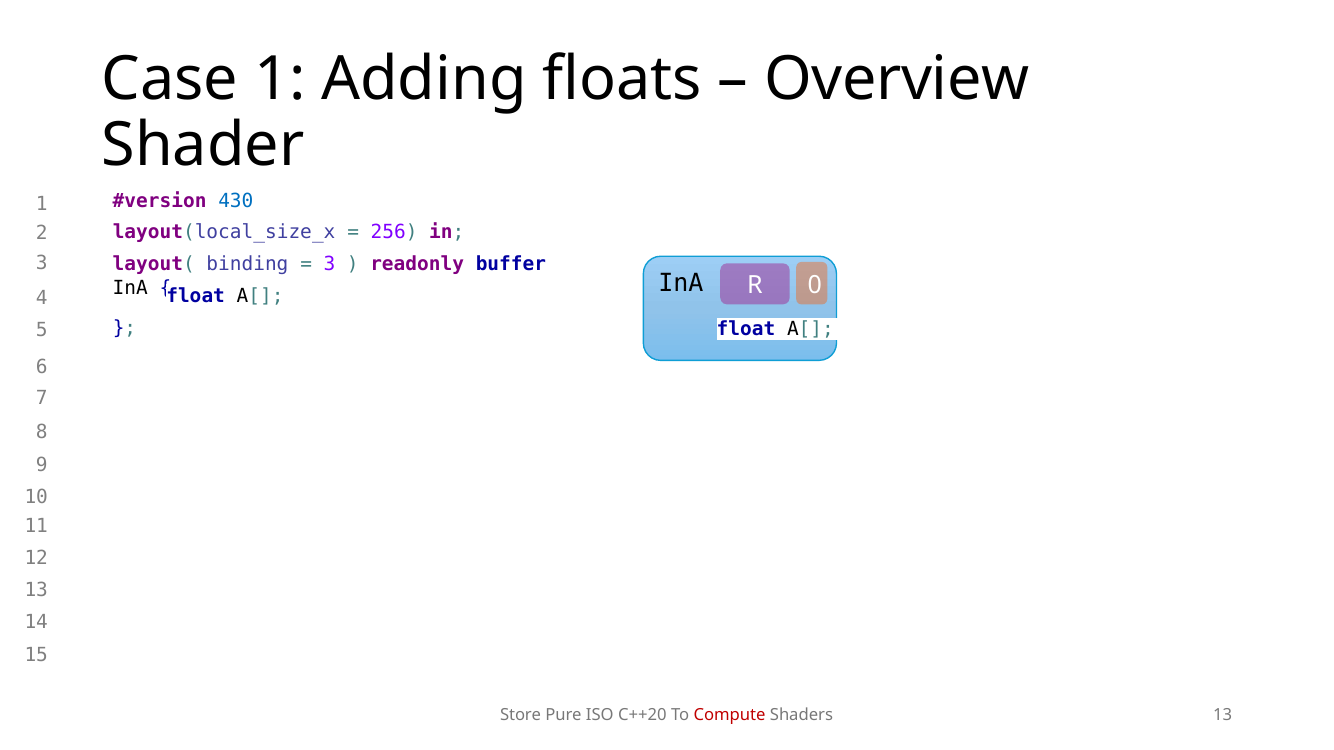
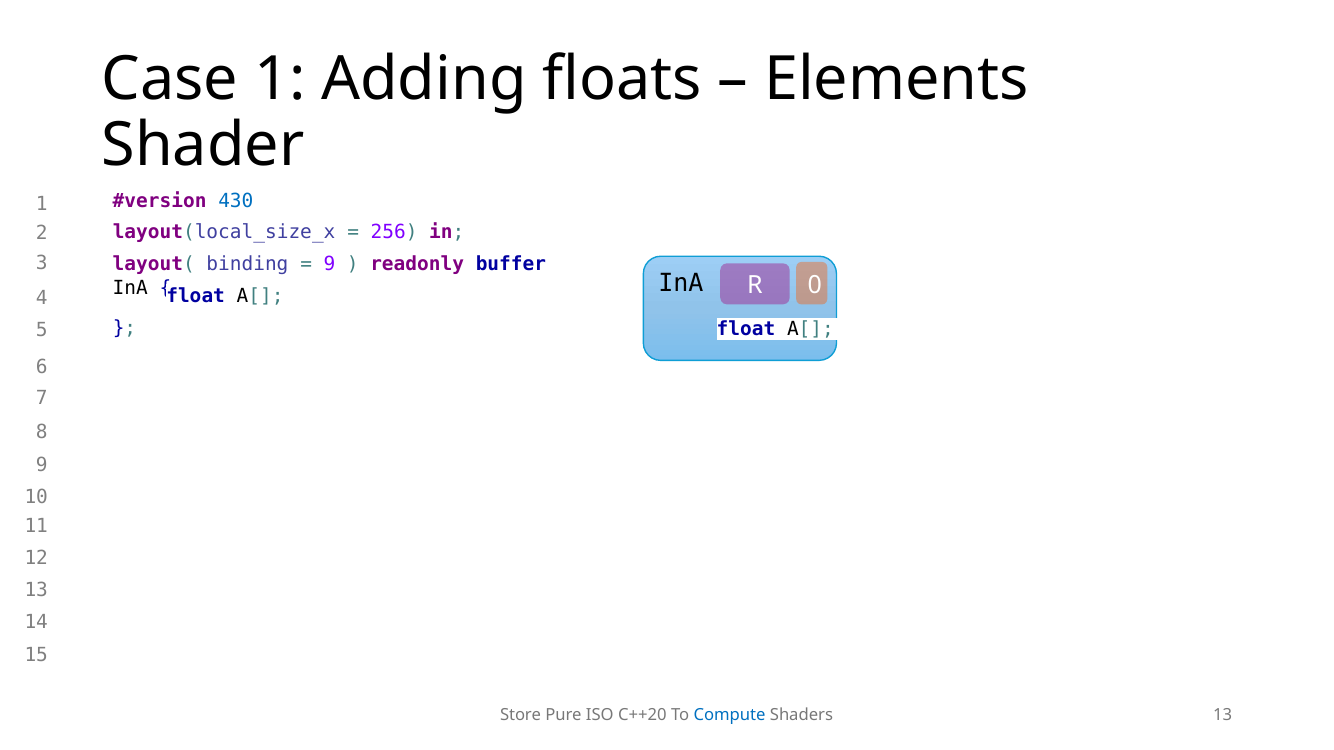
Overview: Overview -> Elements (897, 79)
3: 3 -> 9 (329, 264)
Compute colour: red -> blue (730, 715)
